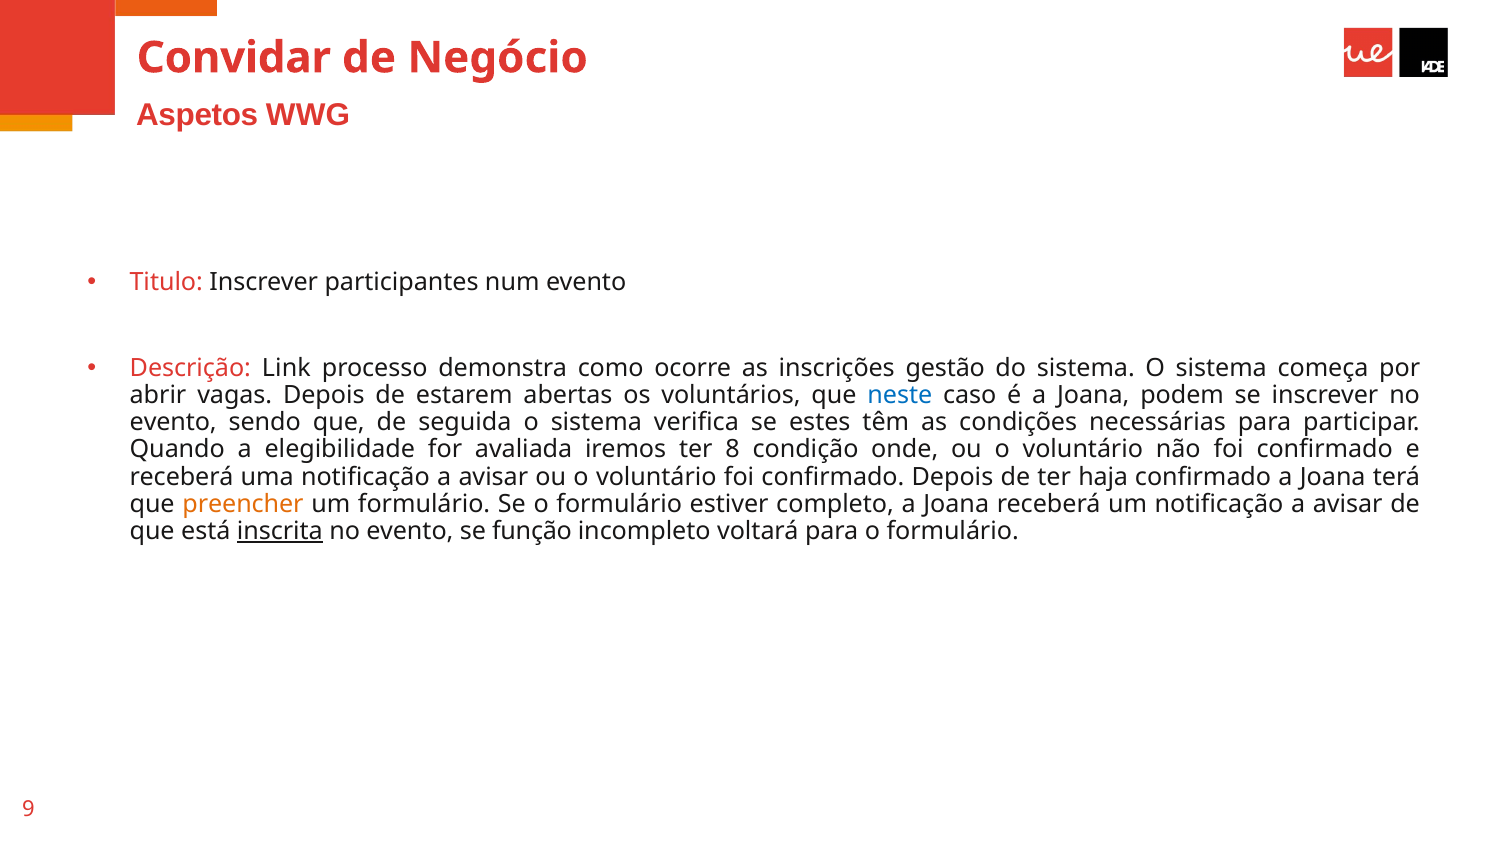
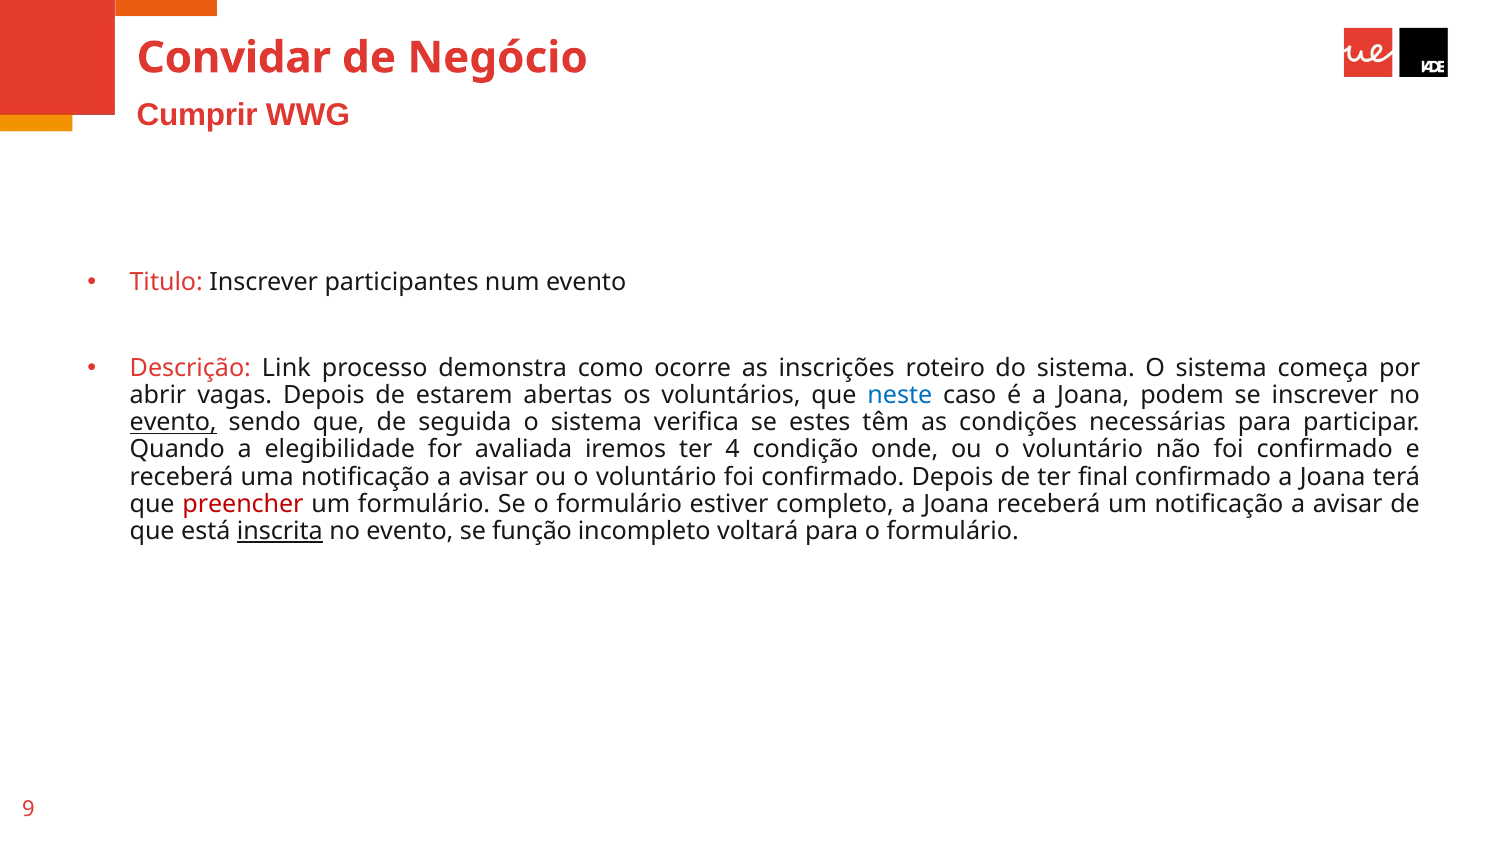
Aspetos: Aspetos -> Cumprir (197, 115)
gestão: gestão -> roteiro (945, 368)
evento underline: none -> present (173, 422)
8: 8 -> 4 (733, 450)
haja: haja -> final (1103, 477)
preencher colour: orange -> red (243, 504)
